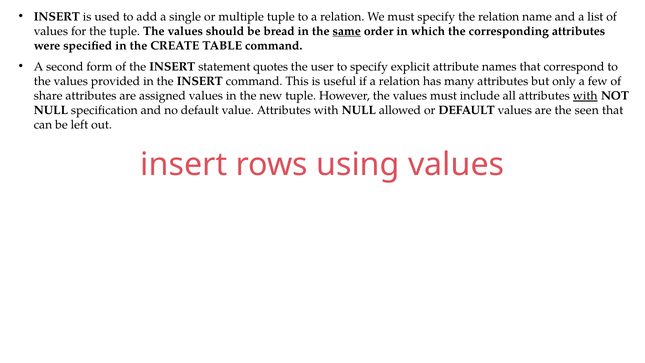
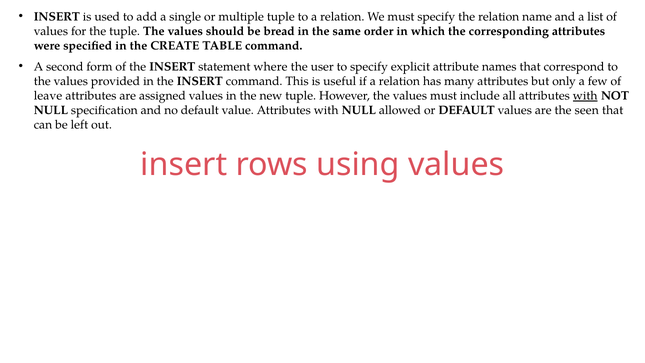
same underline: present -> none (347, 31)
quotes: quotes -> where (270, 67)
share: share -> leave (48, 96)
